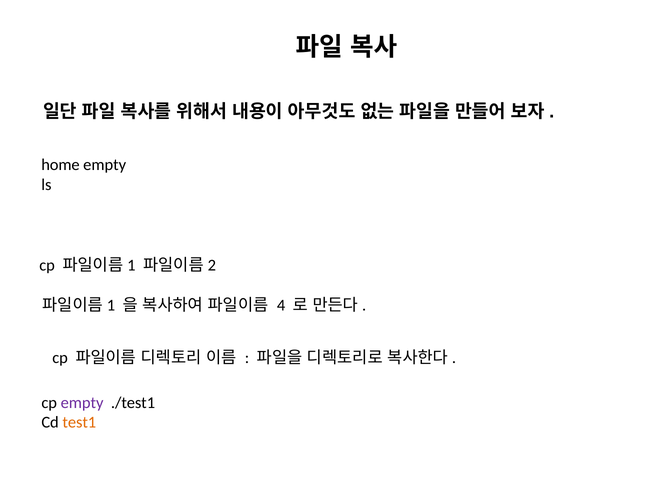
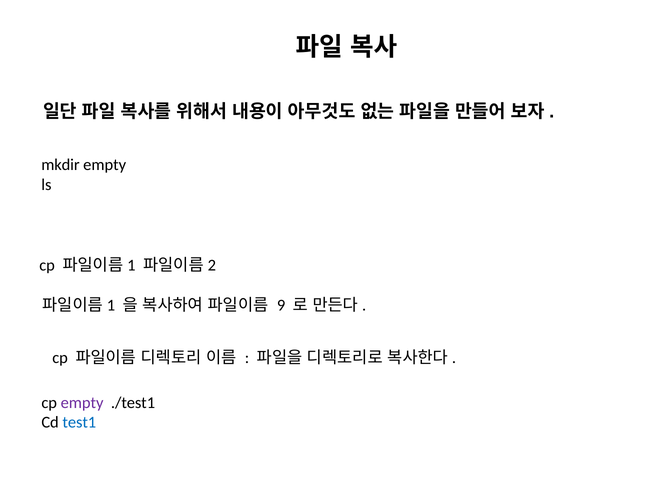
home: home -> mkdir (60, 165)
4: 4 -> 9 (281, 305)
test1 colour: orange -> blue (79, 422)
